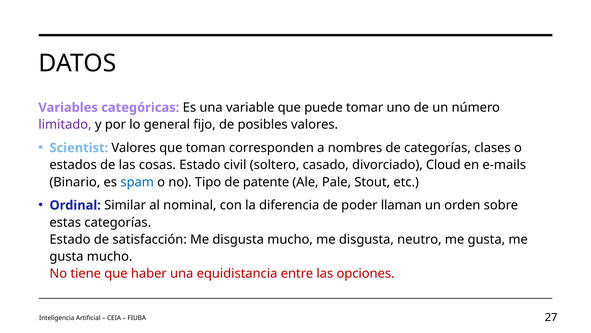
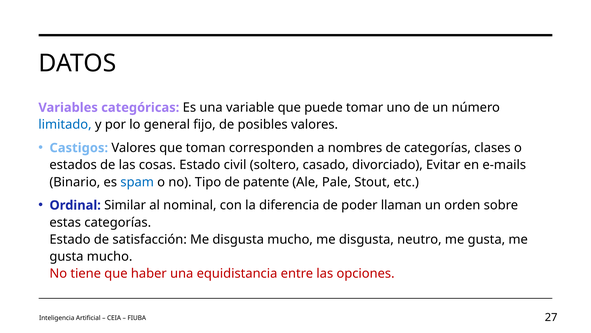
limitado colour: purple -> blue (65, 124)
Scientist: Scientist -> Castigos (79, 148)
Cloud: Cloud -> Evitar (443, 165)
